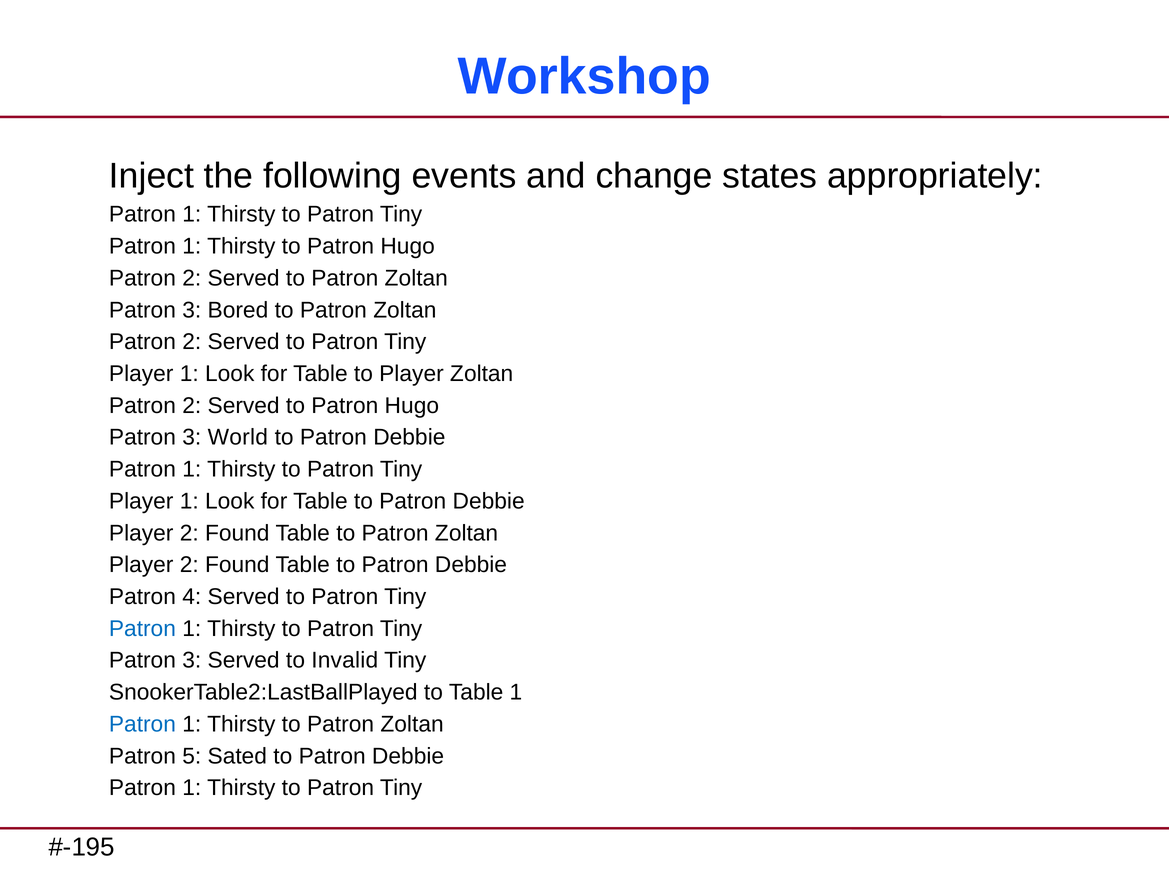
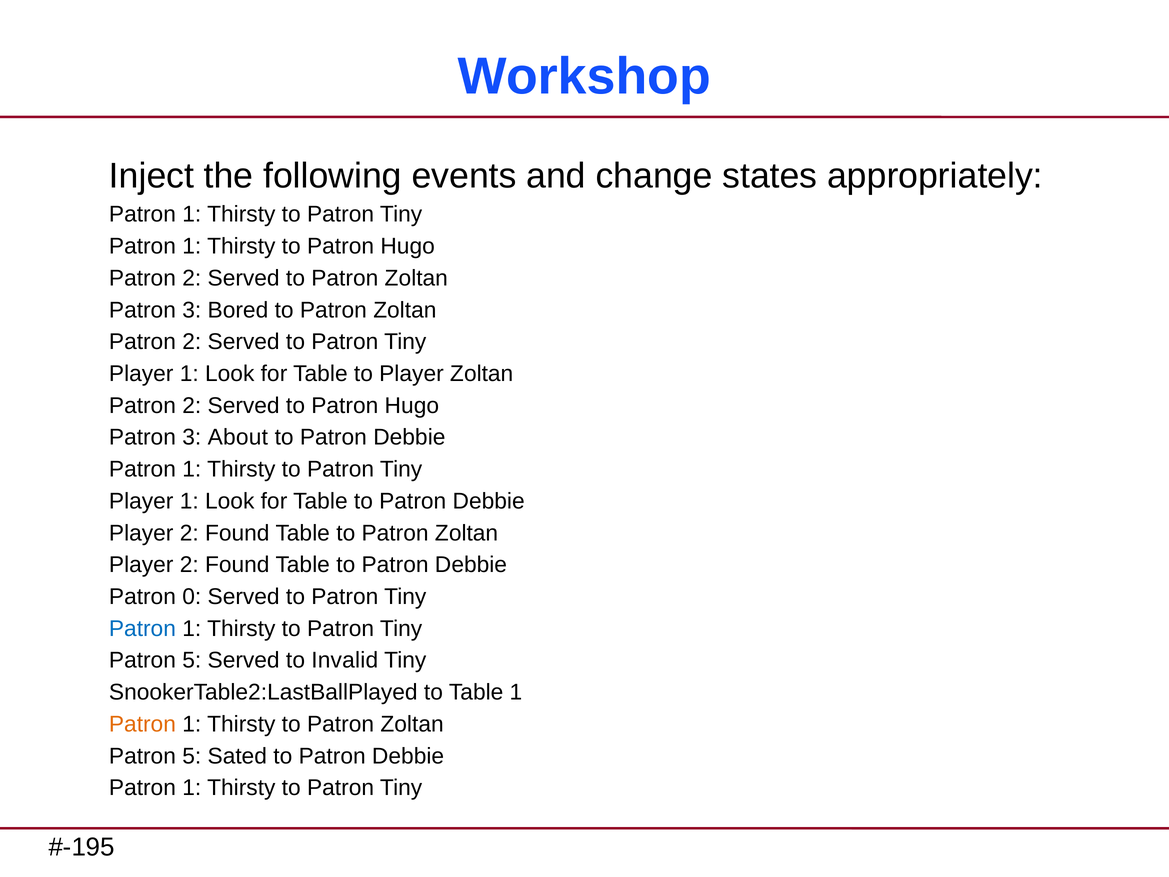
World: World -> About (238, 437)
4: 4 -> 0 (192, 597)
3: 3 -> 5 (192, 660)
Patron colour: blue -> orange (142, 724)
